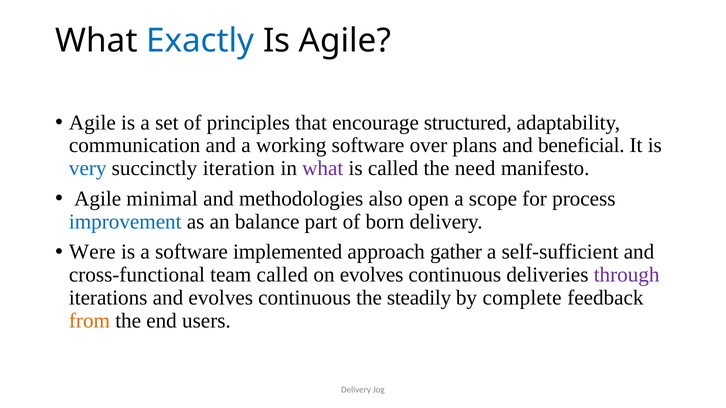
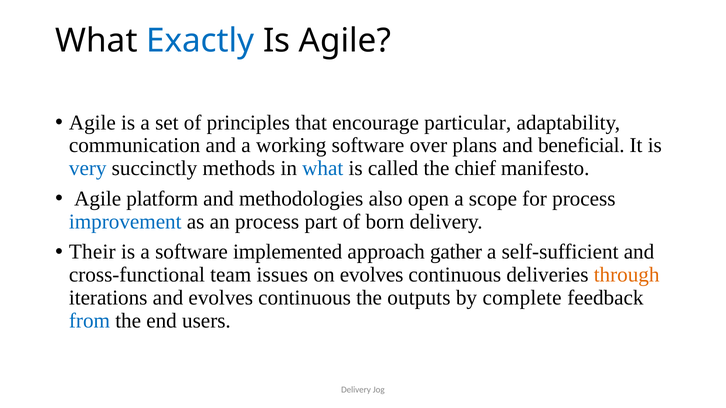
structured: structured -> particular (468, 123)
iteration: iteration -> methods (239, 168)
what colour: purple -> blue (323, 168)
need: need -> chief (475, 168)
minimal: minimal -> platform (162, 199)
an balance: balance -> process (267, 222)
Were: Were -> Their (92, 252)
team called: called -> issues (282, 275)
through colour: purple -> orange (627, 275)
steadily: steadily -> outputs (419, 298)
from colour: orange -> blue (89, 321)
